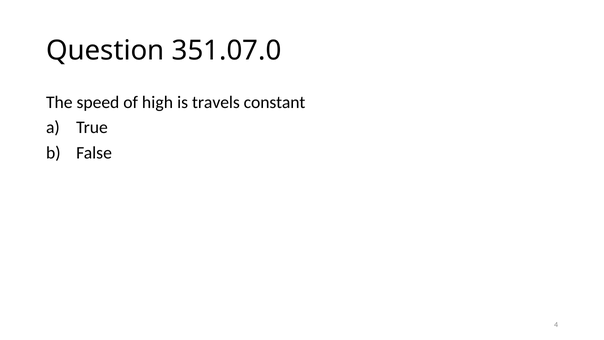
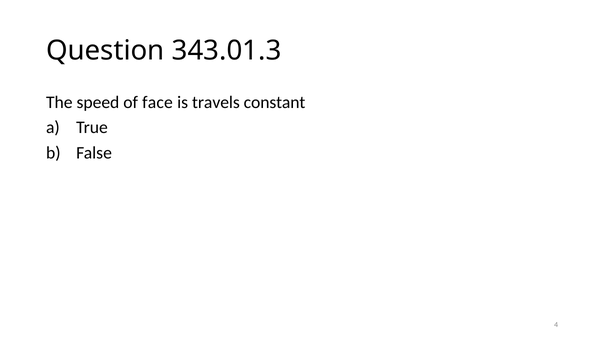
351.07.0: 351.07.0 -> 343.01.3 (227, 51)
high: high -> face (157, 102)
